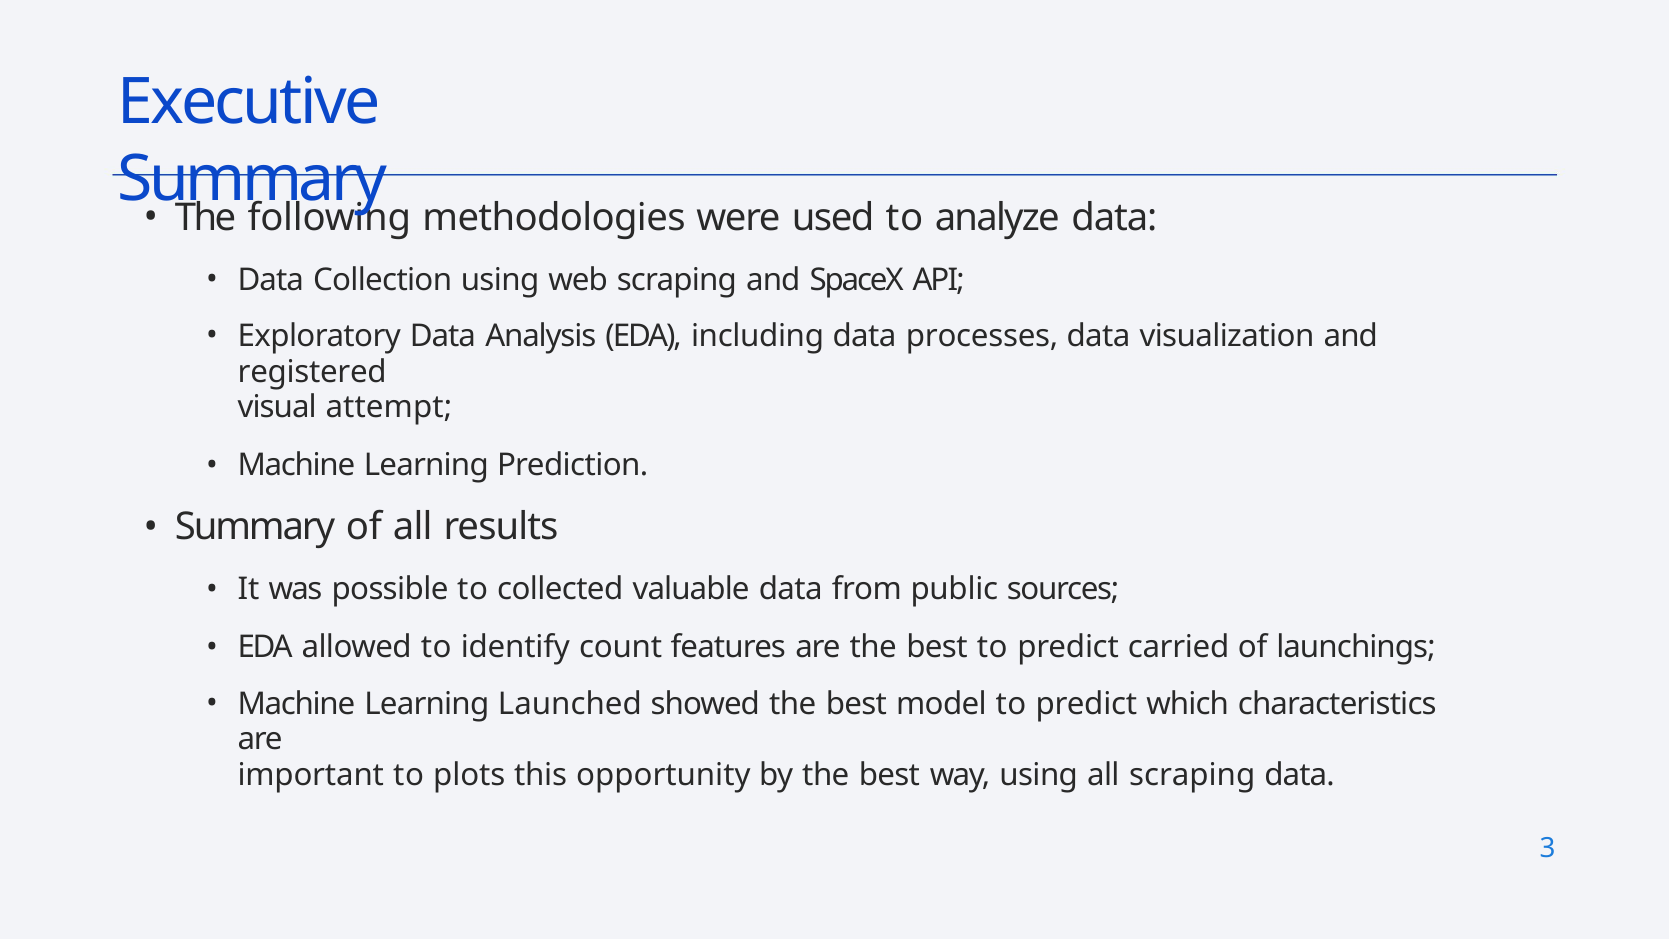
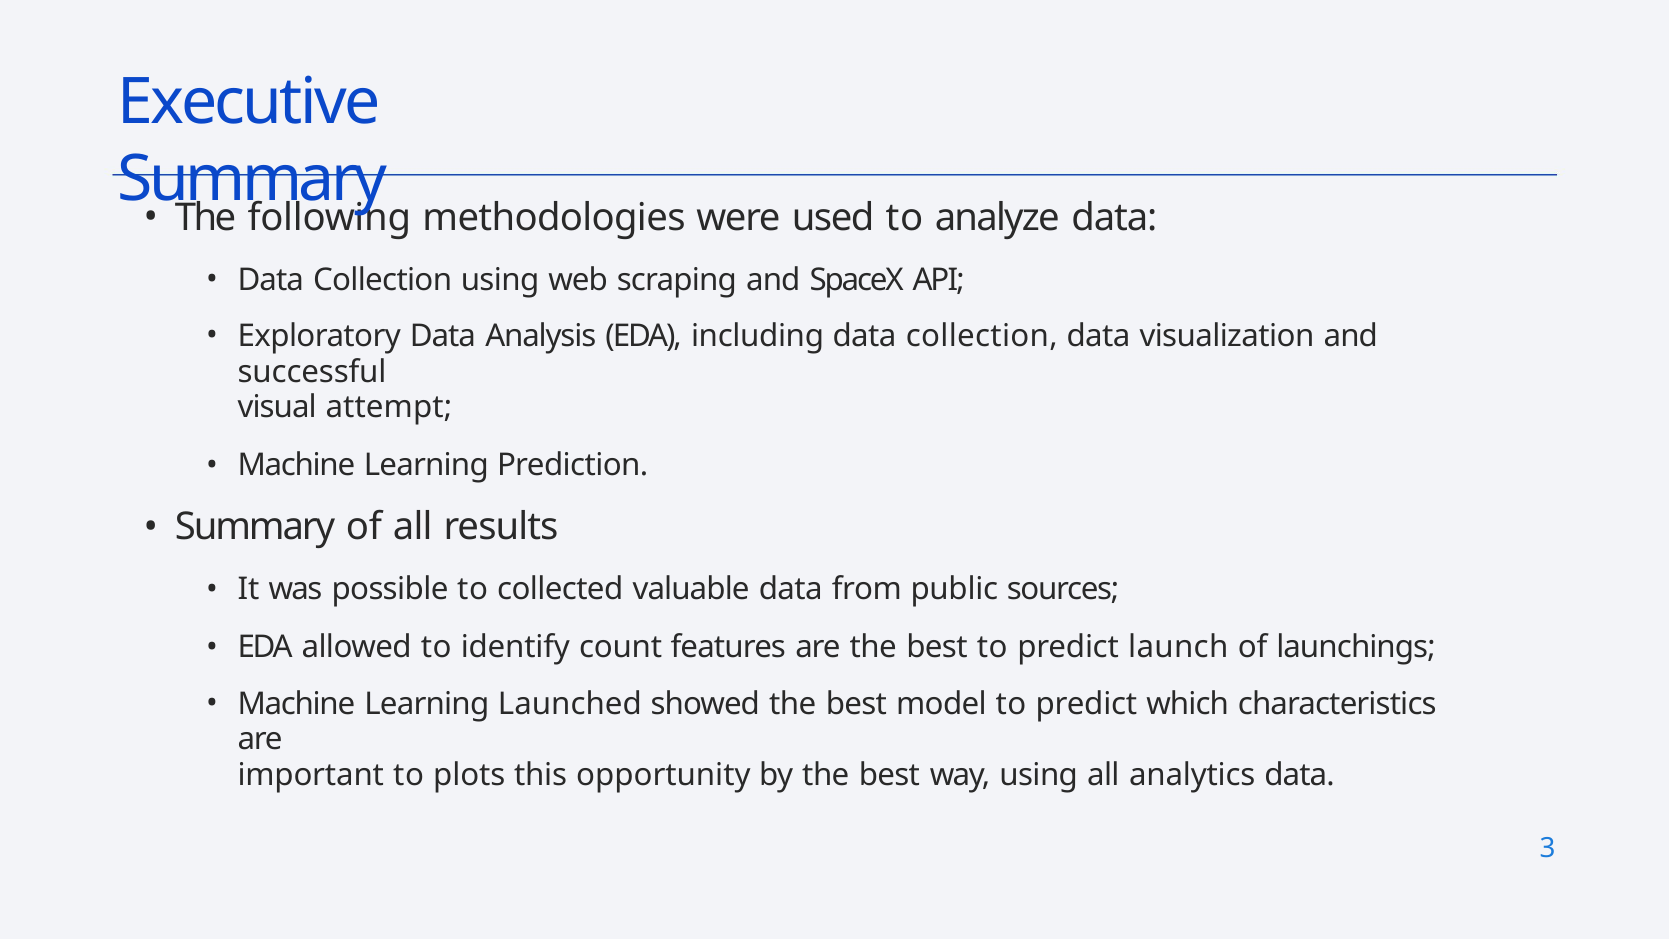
including data processes: processes -> collection (982, 336)
registered: registered -> successful (312, 372)
carried: carried -> launch (1178, 647)
all scraping: scraping -> analytics (1192, 775)
